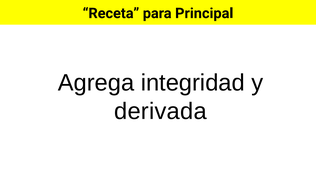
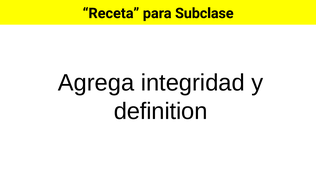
Principal: Principal -> Subclase (204, 13)
derivada: derivada -> definition (161, 111)
